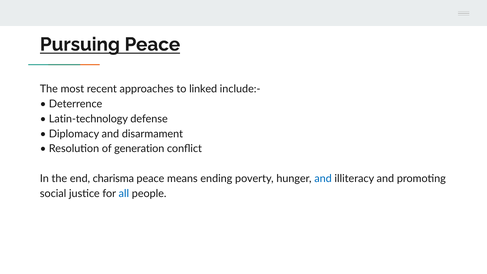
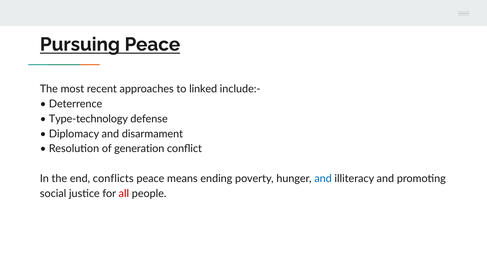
Latin-technology: Latin-technology -> Type-technology (88, 119)
charisma: charisma -> conflicts (113, 179)
all colour: blue -> red (124, 193)
